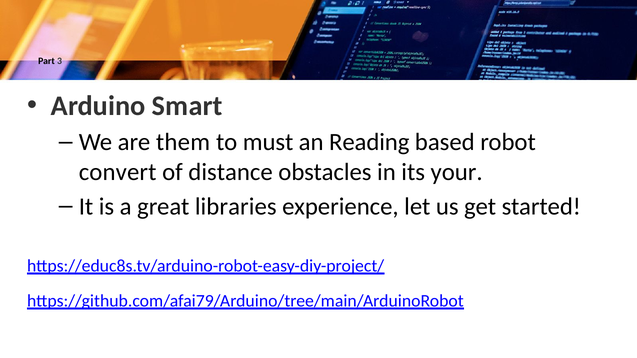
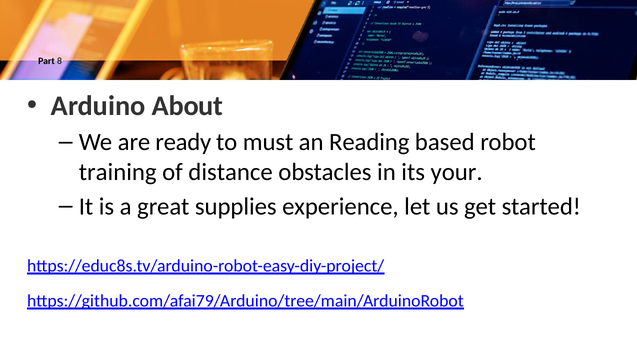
3: 3 -> 8 (59, 61)
Smart: Smart -> About (187, 106)
them: them -> ready (183, 142)
convert: convert -> training (118, 172)
libraries: libraries -> supplies (236, 207)
